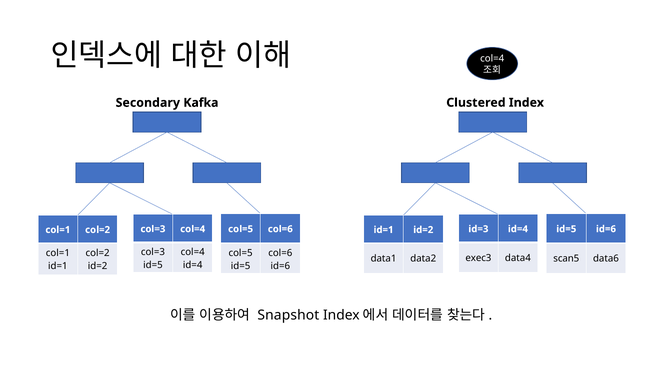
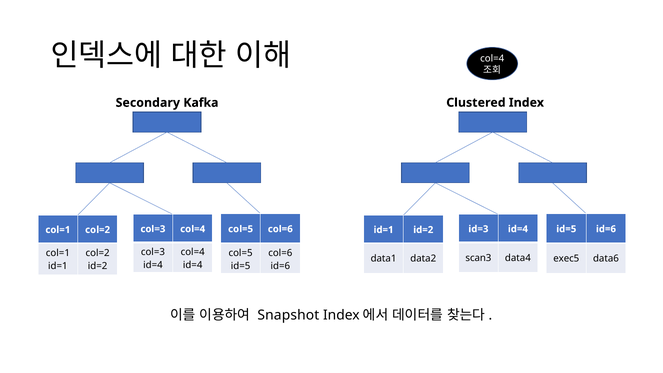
exec3: exec3 -> scan3 (478, 258)
scan5: scan5 -> exec5 (566, 259)
id=5: id=5 -> id=4 (153, 265)
